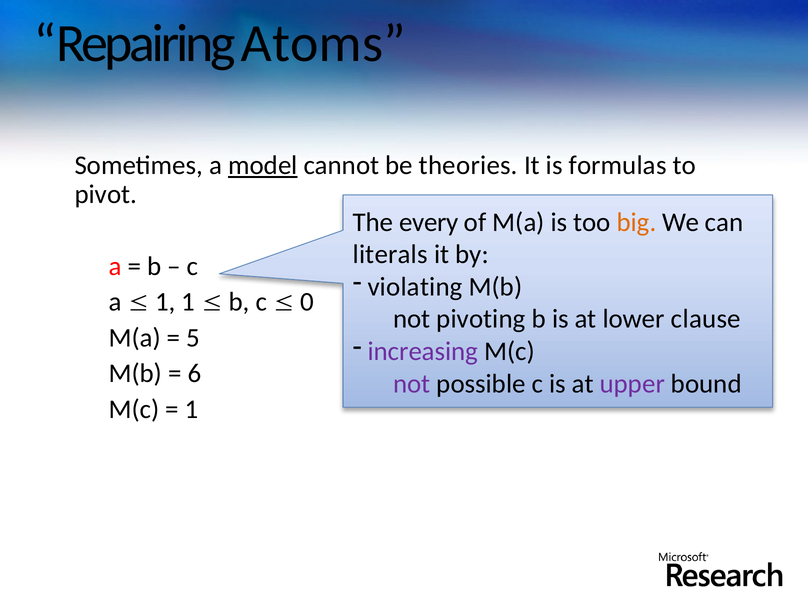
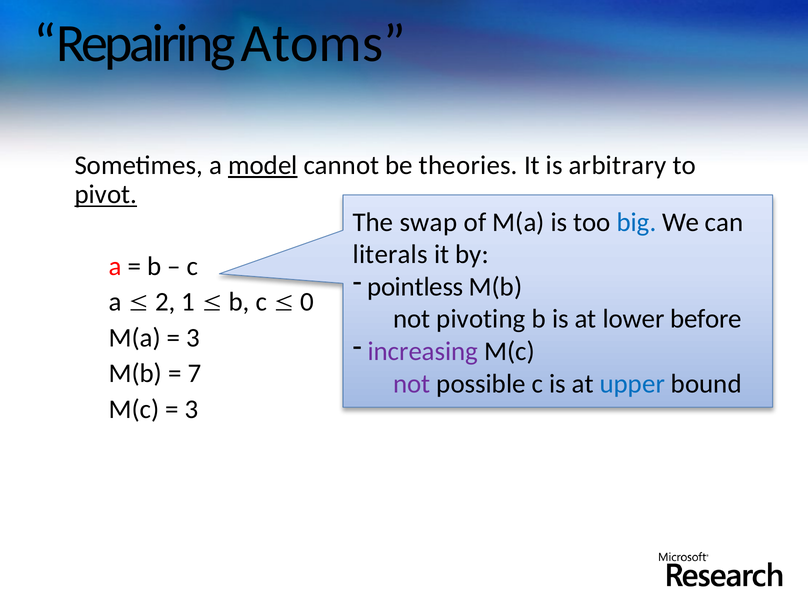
formulas: formulas -> arbitrary (618, 165)
pivot underline: none -> present (106, 195)
every: every -> swap (428, 222)
big colour: orange -> blue (637, 222)
violating: violating -> pointless (415, 287)
1: 1 -> 2 (165, 302)
clause: clause -> before (706, 319)
5: 5 -> 3 (193, 338)
6: 6 -> 7 (195, 374)
upper colour: purple -> blue (632, 384)
1: 1 -> 3 (192, 409)
